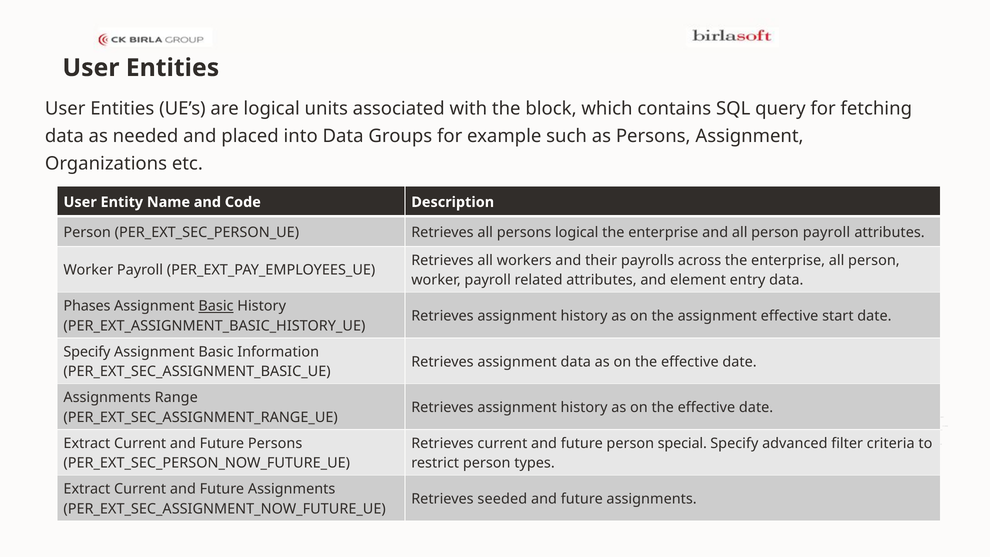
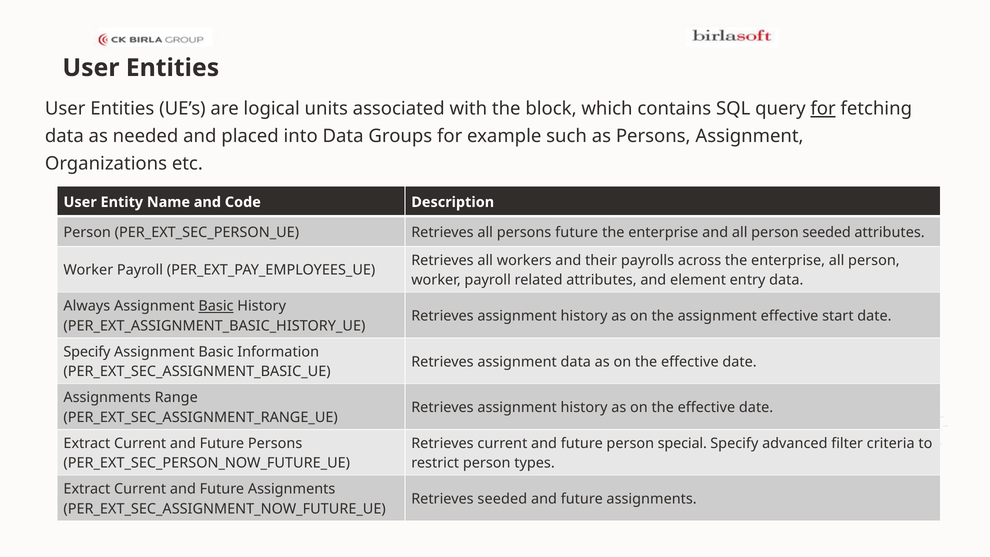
for underline: none -> present (823, 109)
persons logical: logical -> future (577, 232)
person payroll: payroll -> seeded (827, 232)
Phases: Phases -> Always (87, 306)
